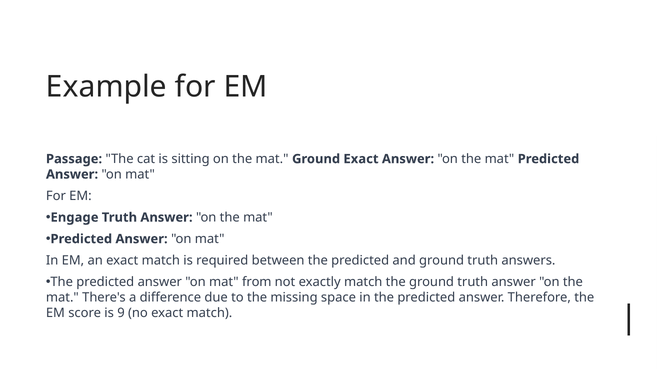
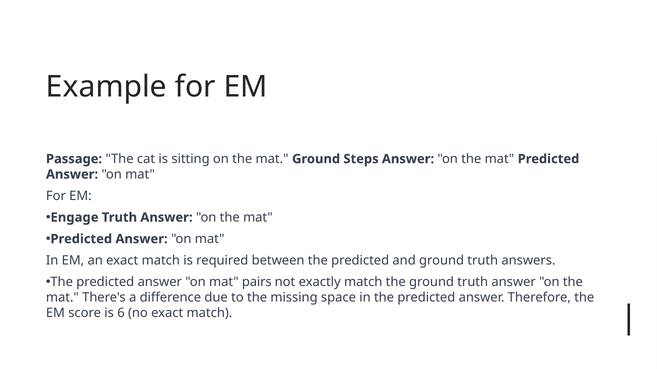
Ground Exact: Exact -> Steps (361, 159)
from: from -> pairs (257, 282)
9: 9 -> 6 (121, 313)
